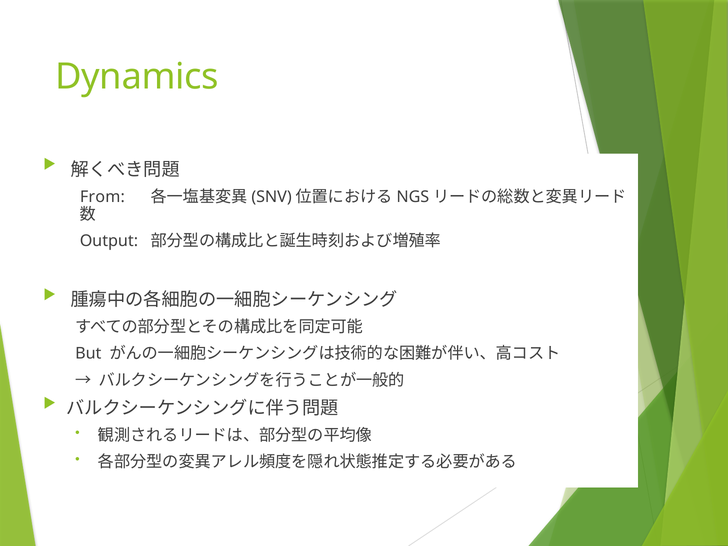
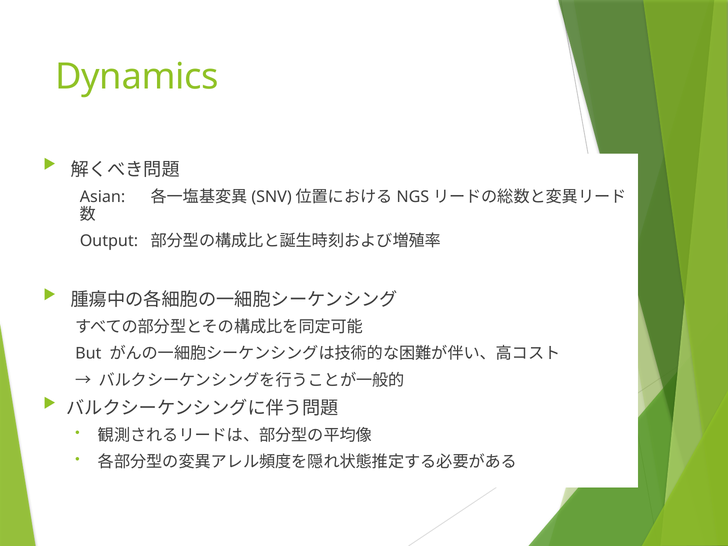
From: From -> Asian (103, 197)
